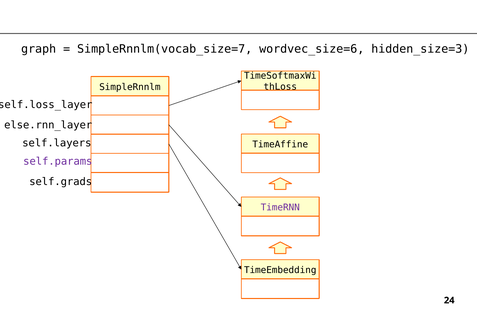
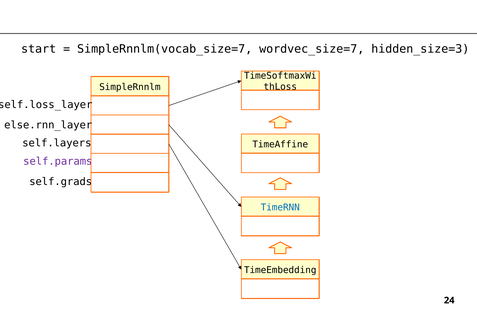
graph: graph -> start (39, 49)
wordvec_size=6: wordvec_size=6 -> wordvec_size=7 (312, 49)
TimeRNN colour: purple -> blue (280, 208)
